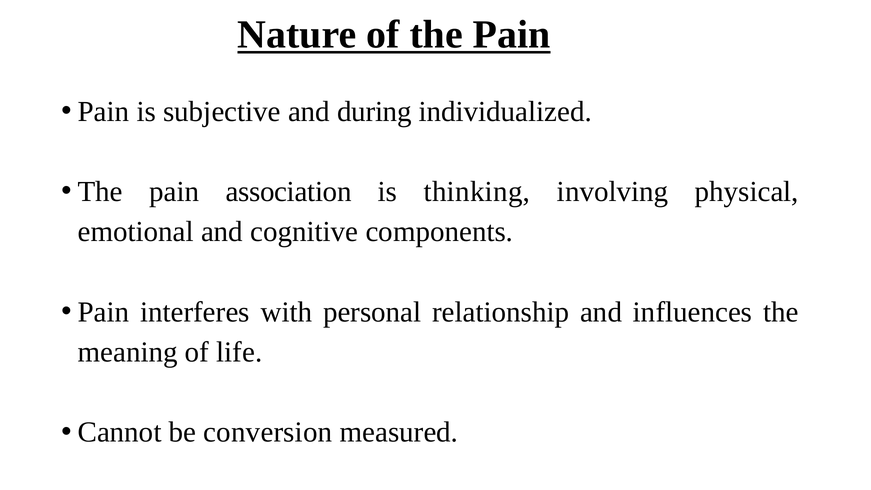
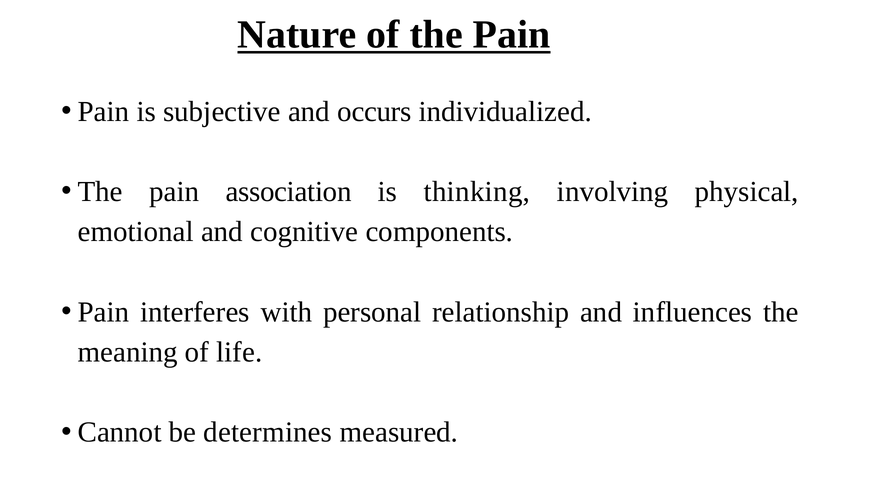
during: during -> occurs (374, 112)
conversion: conversion -> determines (268, 432)
